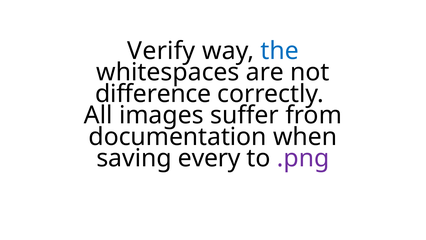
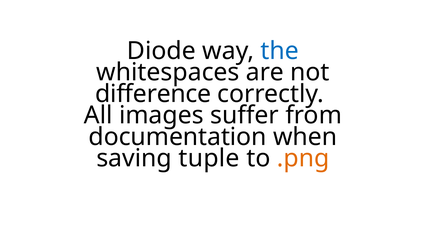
Verify: Verify -> Diode (161, 51)
every: every -> tuple (209, 158)
.png colour: purple -> orange (303, 158)
